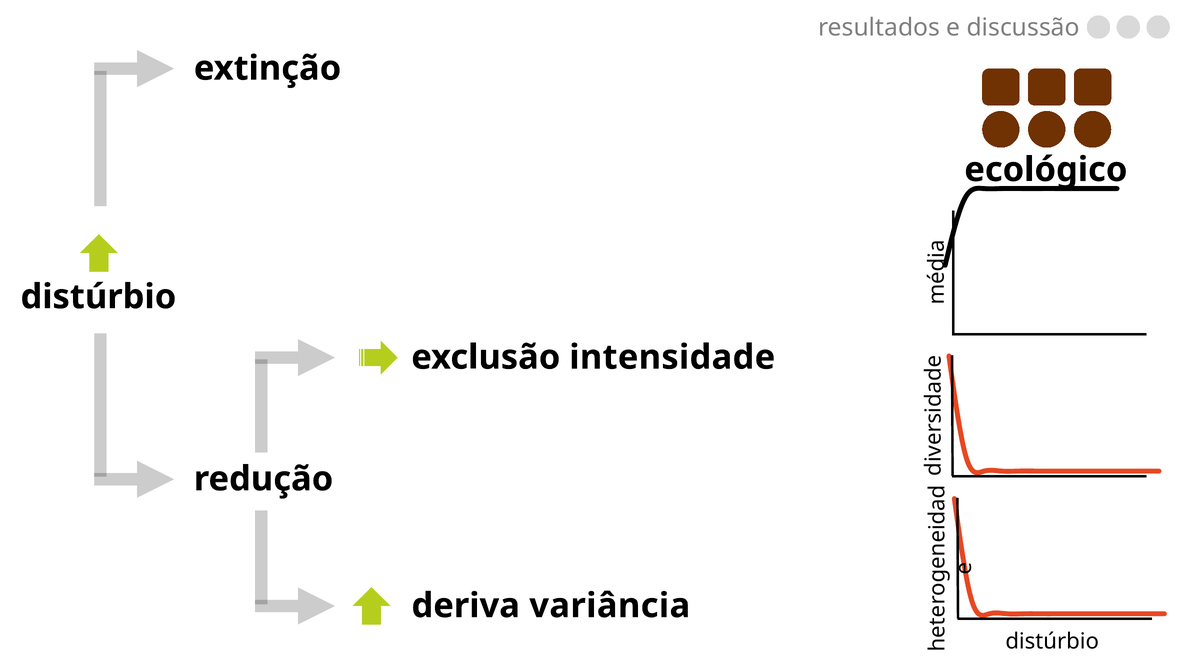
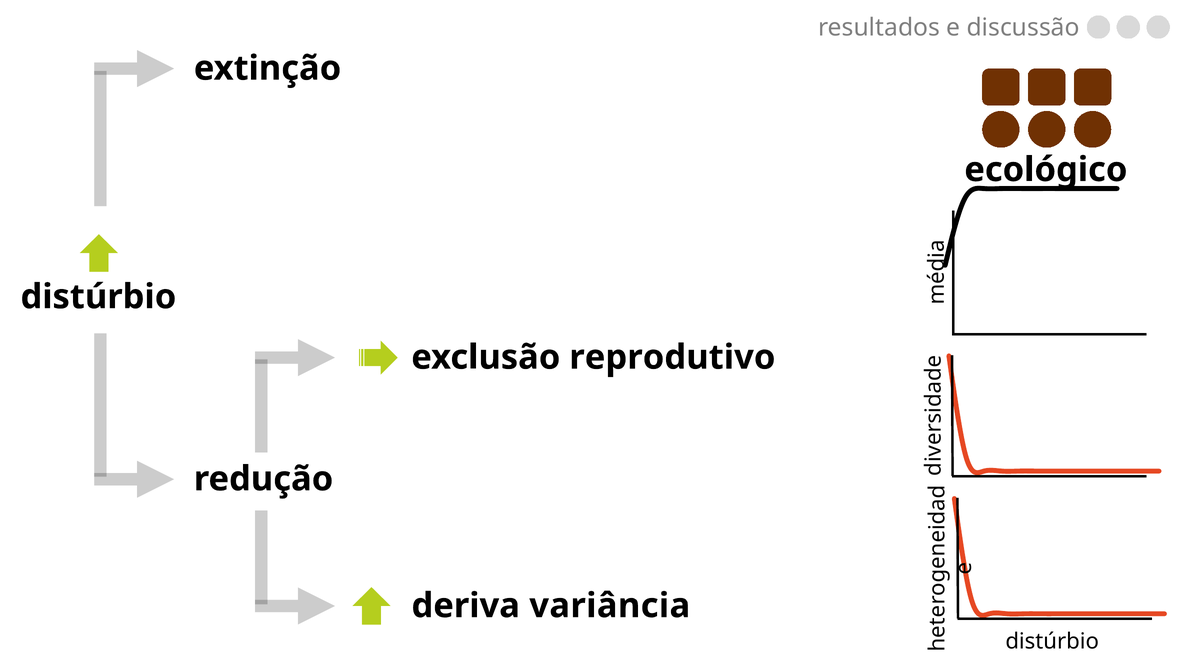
intensidade: intensidade -> reprodutivo (672, 357)
